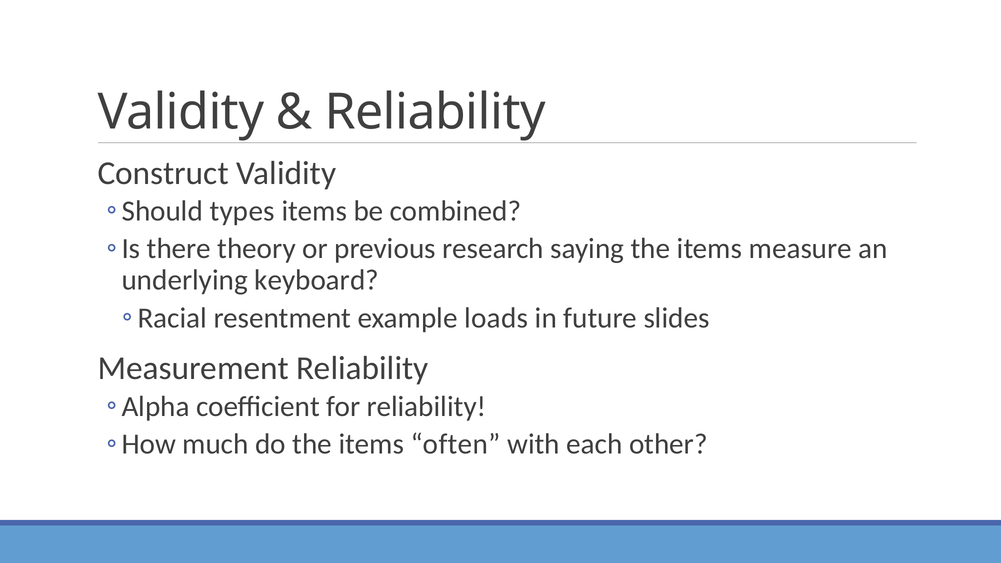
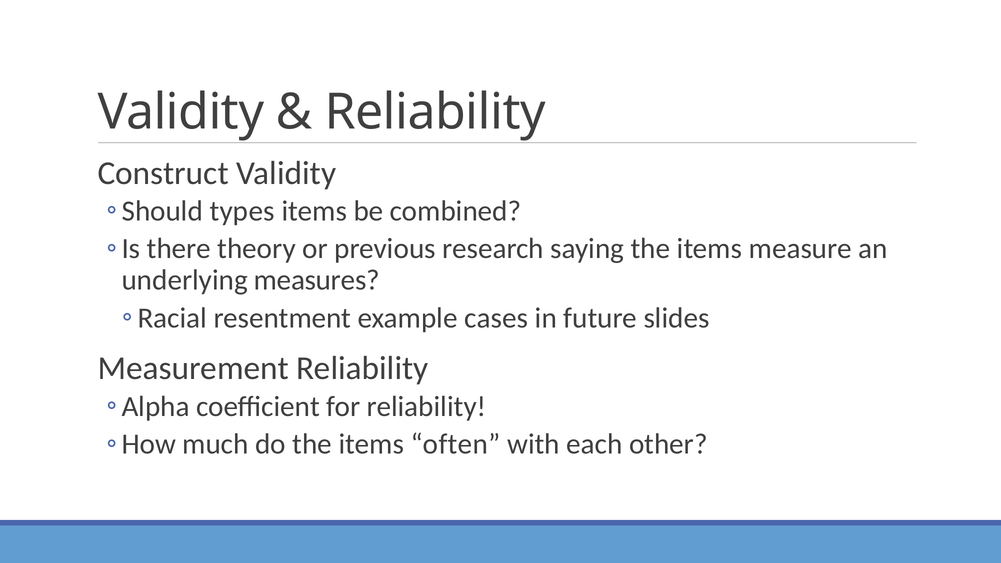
keyboard: keyboard -> measures (317, 280)
loads: loads -> cases (496, 318)
